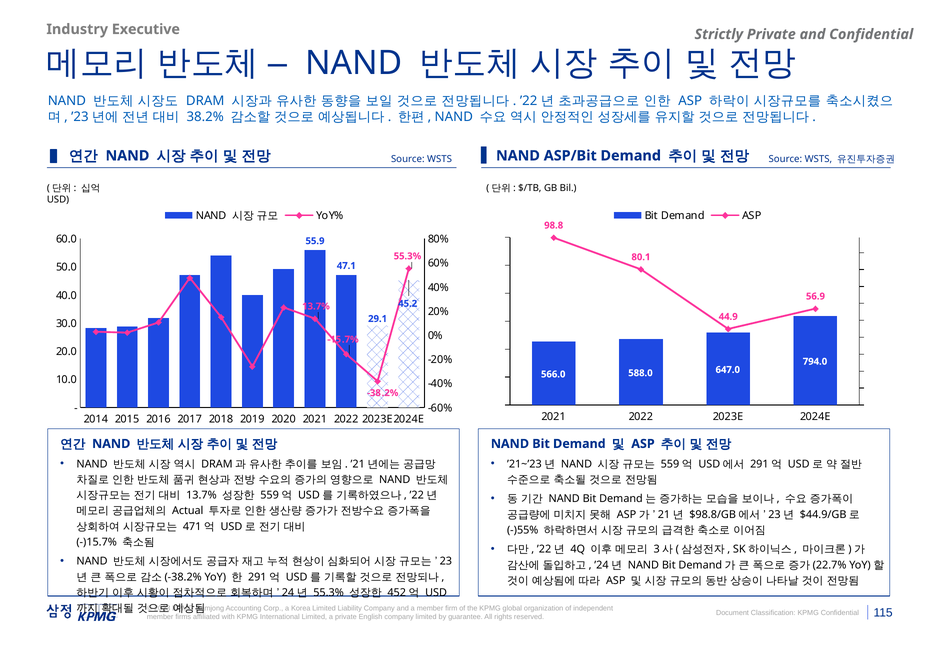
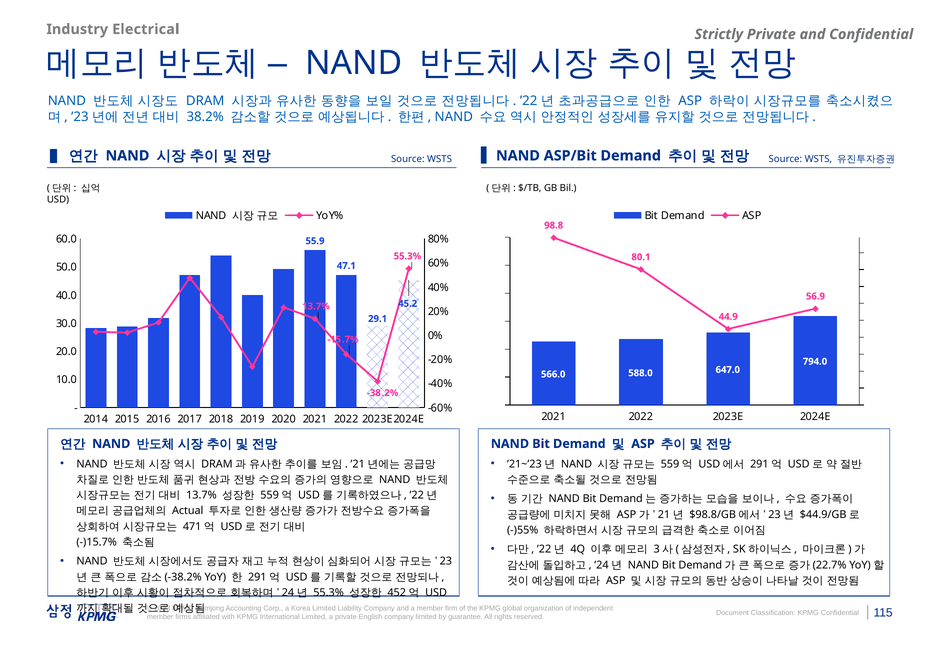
Executive: Executive -> Electrical (146, 29)
